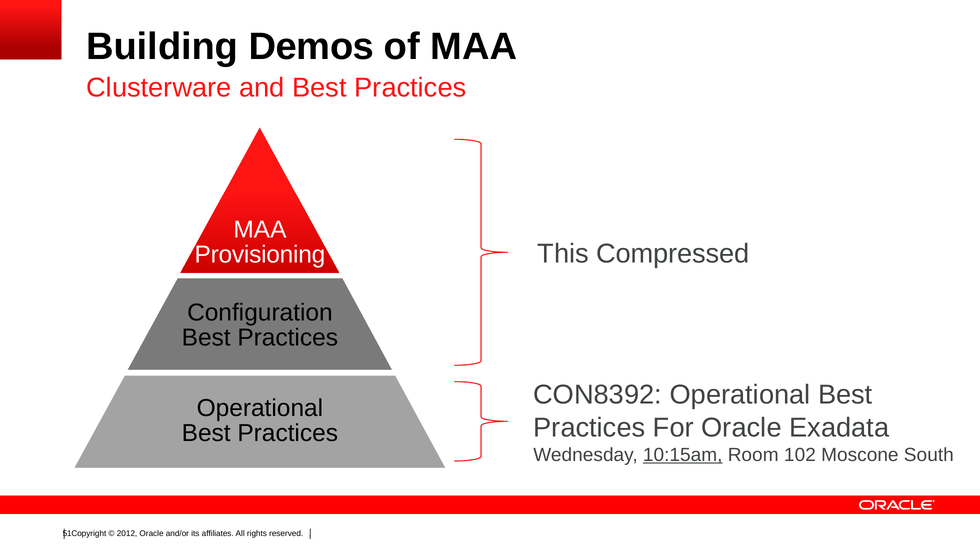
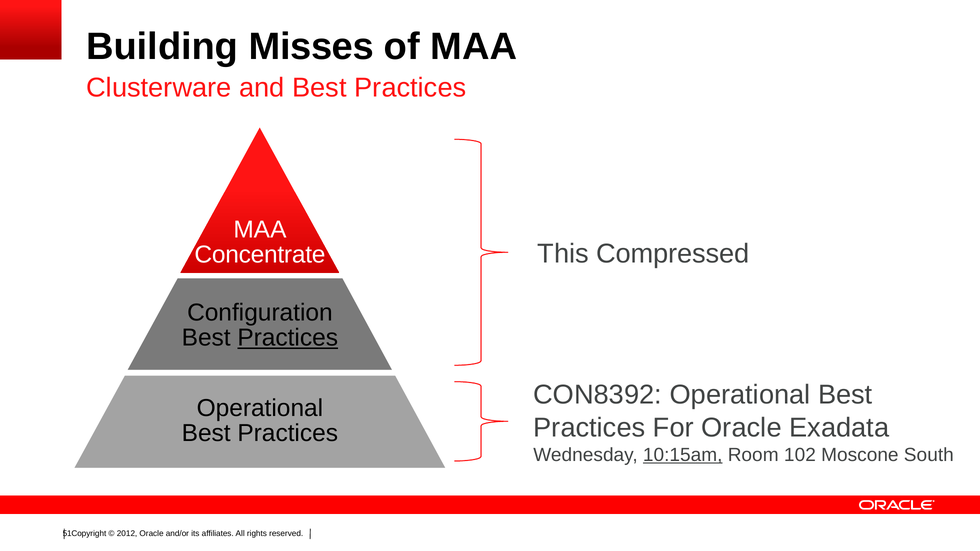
Demos: Demos -> Misses (311, 47)
Provisioning: Provisioning -> Concentrate (260, 255)
Practices underline: none -> present (288, 338)
